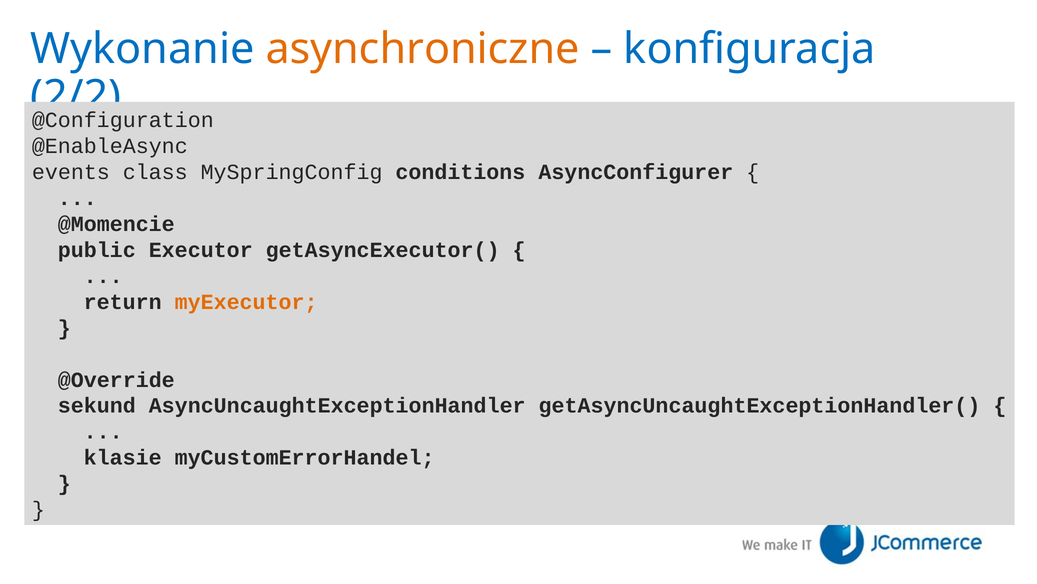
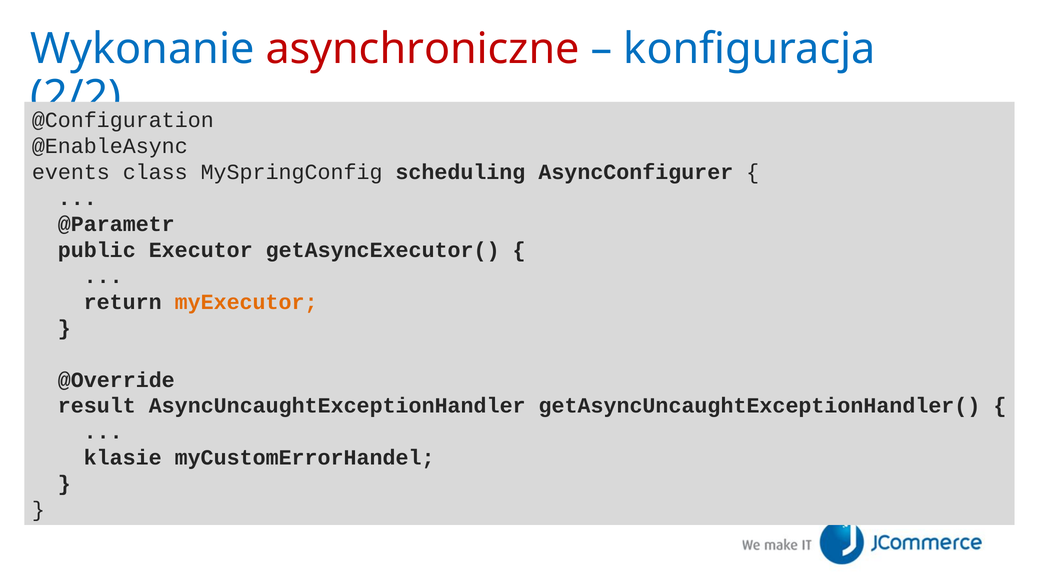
asynchroniczne colour: orange -> red (423, 49)
conditions: conditions -> scheduling (460, 172)
@Momencie: @Momencie -> @Parametr (116, 224)
sekund: sekund -> result (97, 405)
